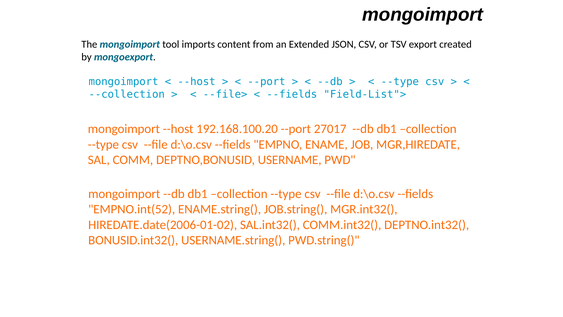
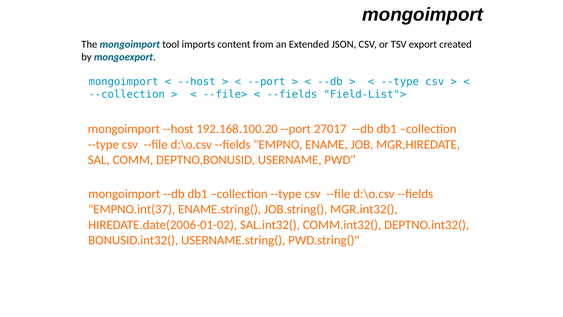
EMPNO.int(52: EMPNO.int(52 -> EMPNO.int(37 (132, 209)
